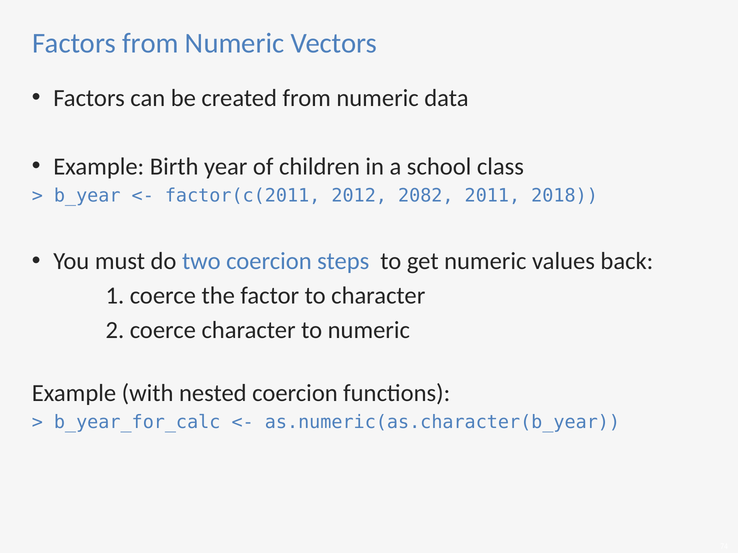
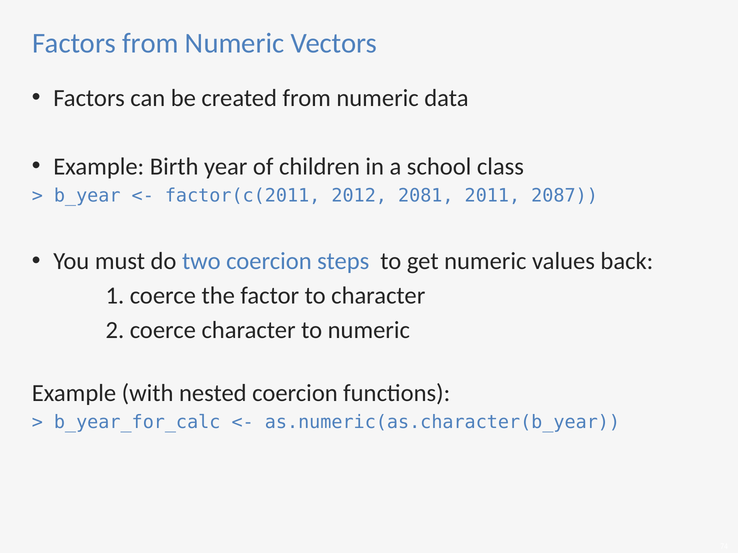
2082: 2082 -> 2081 (426, 196)
2018: 2018 -> 2087 (565, 196)
